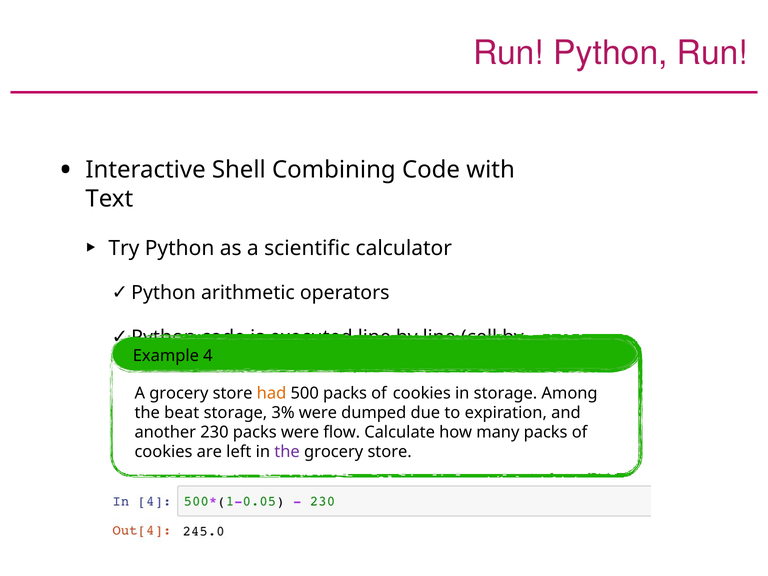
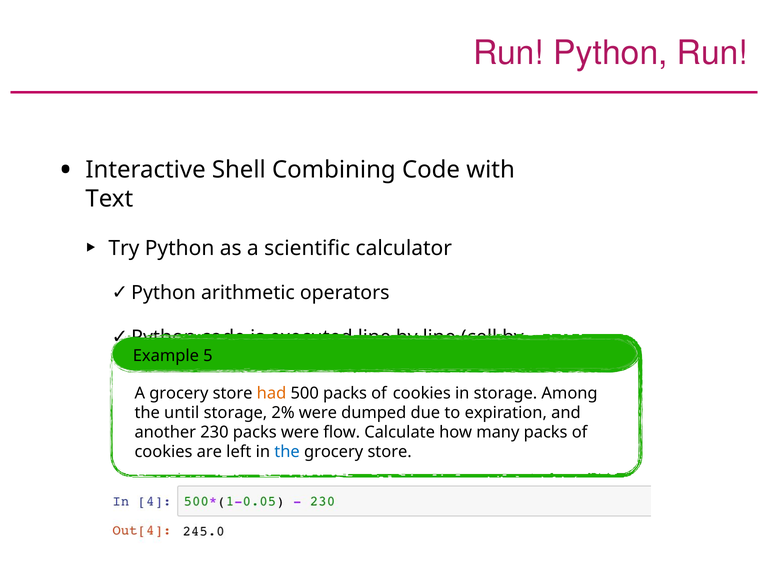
4: 4 -> 5 (208, 356)
beat: beat -> until (182, 413)
3%: 3% -> 2% (283, 413)
the colour: purple -> blue (287, 452)
